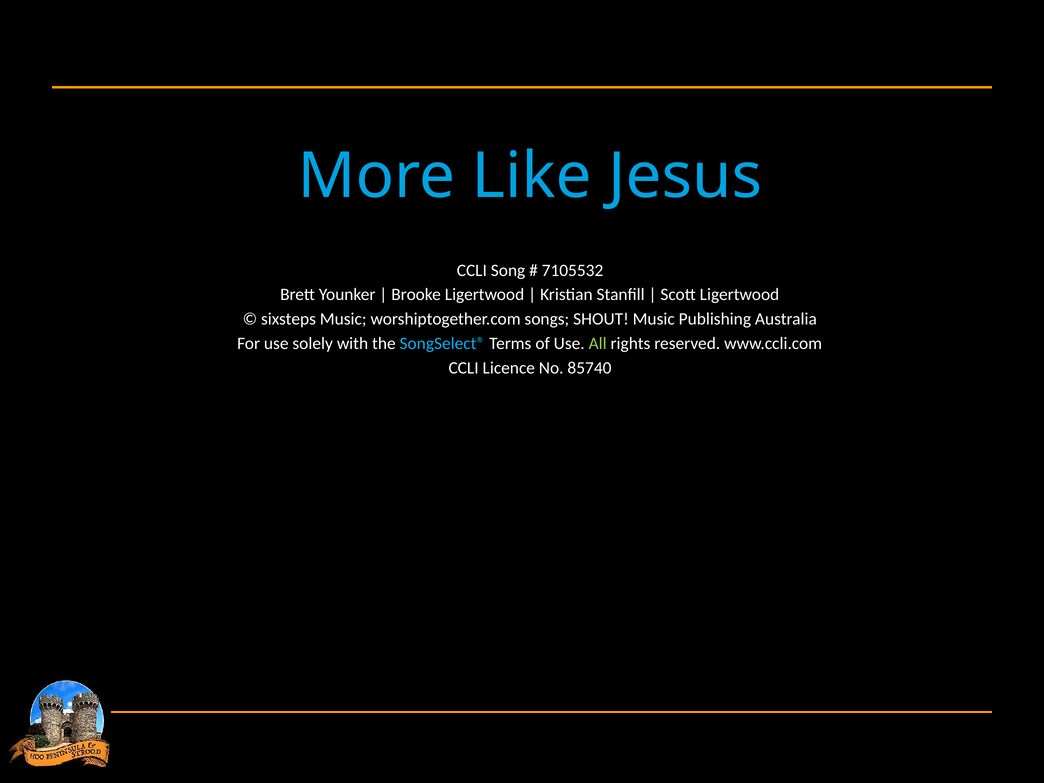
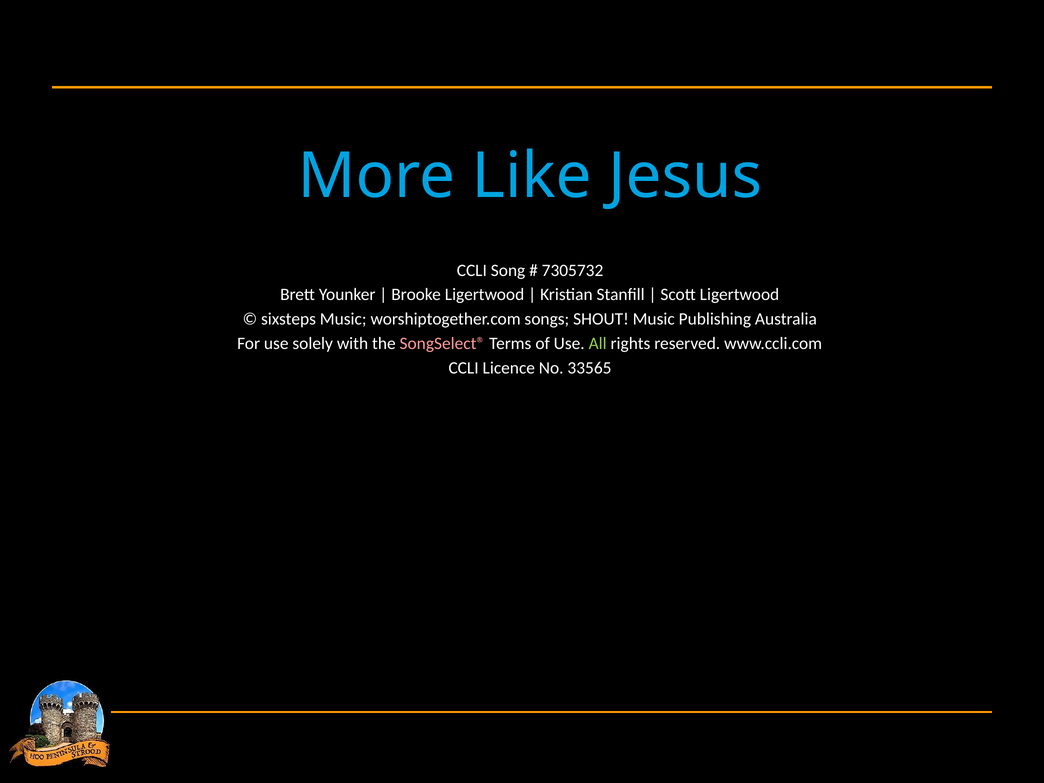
7105532: 7105532 -> 7305732 (573, 270)
SongSelect® colour: light blue -> pink (442, 344)
85740: 85740 -> 33565 (589, 368)
